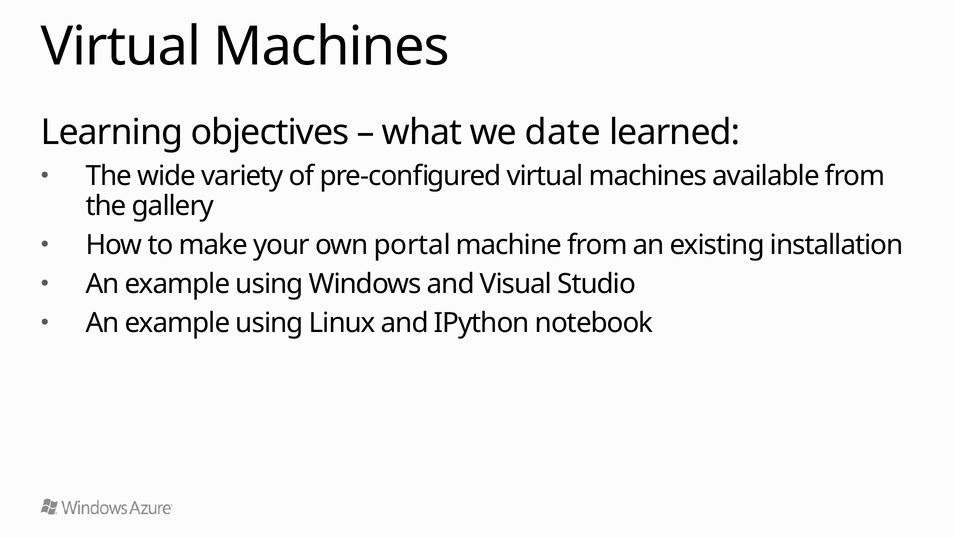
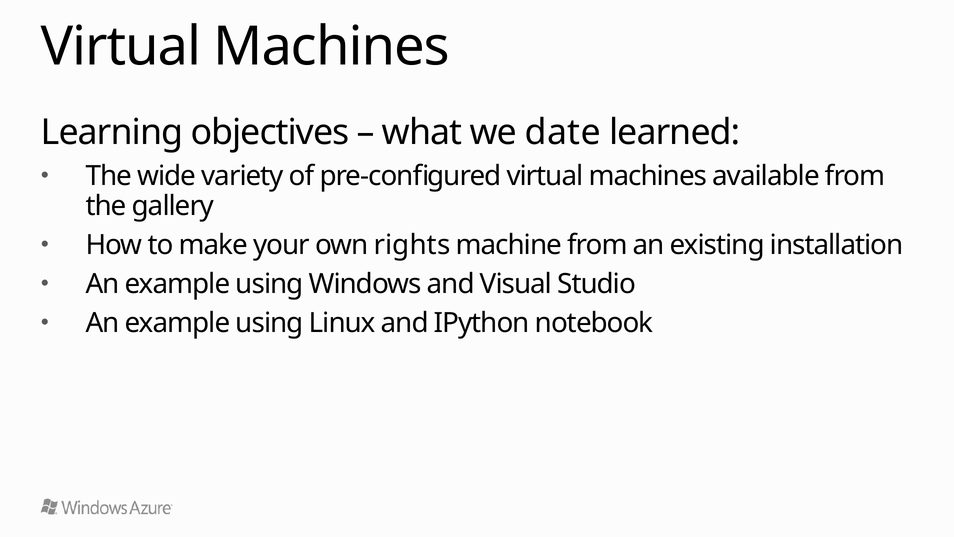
portal: portal -> rights (412, 245)
